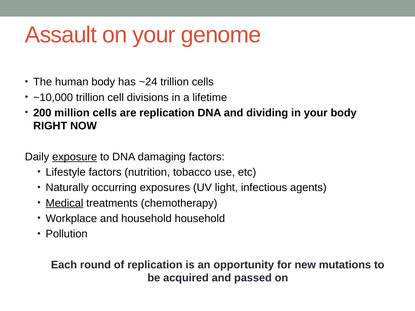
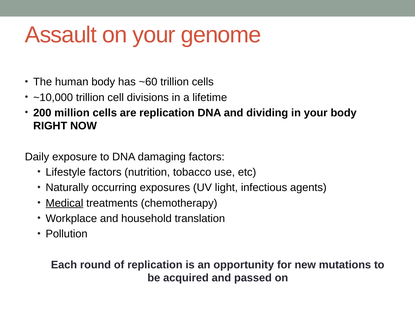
~24: ~24 -> ~60 (148, 82)
exposure underline: present -> none (75, 157)
household household: household -> translation (200, 219)
